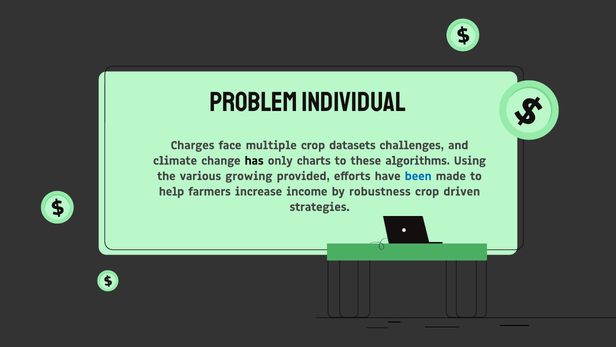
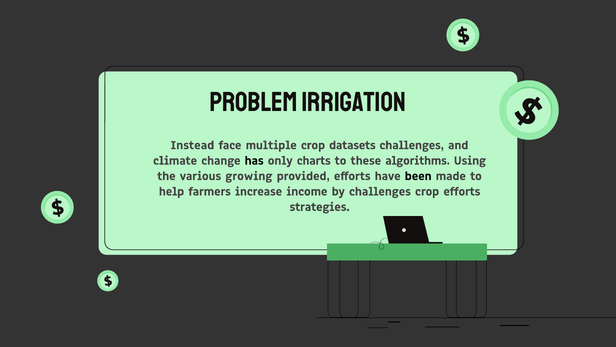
Individual: Individual -> Irrigation (354, 102)
Charges: Charges -> Instead (192, 145)
been colour: blue -> black (418, 176)
by robustness: robustness -> challenges (380, 191)
crop driven: driven -> efforts (462, 191)
